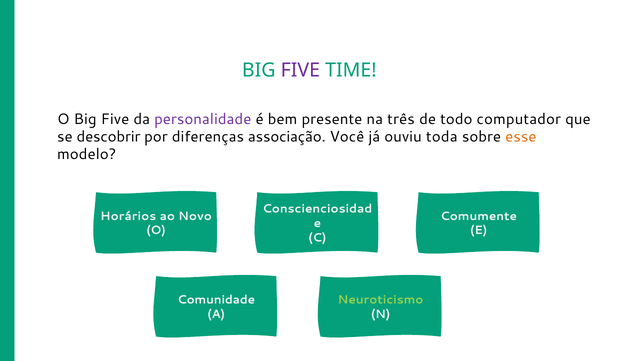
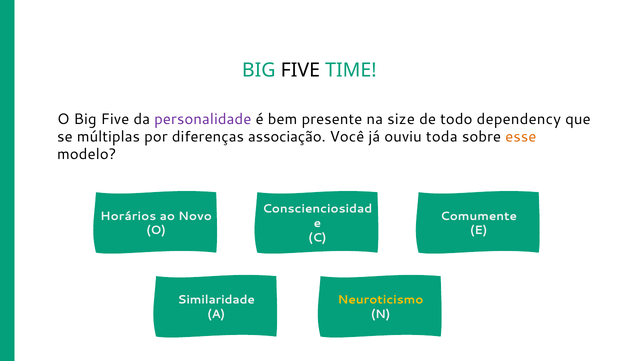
FIVE colour: purple -> black (300, 70)
três: três -> size (401, 119)
computador: computador -> dependency (519, 119)
descobrir: descobrir -> múltiplas (108, 137)
Comunidade: Comunidade -> Similaridade (216, 300)
Neuroticismo colour: light green -> yellow (381, 300)
